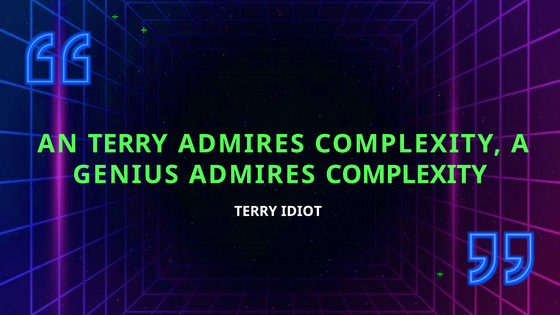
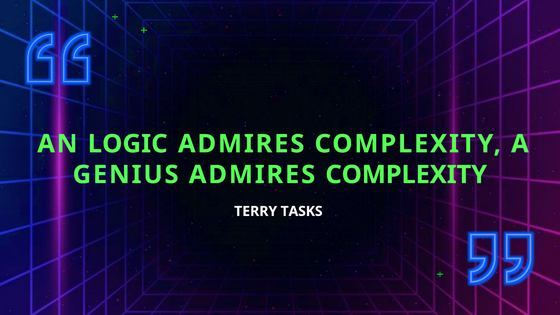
AN TERRY: TERRY -> LOGIC (128, 144)
IDIOT: IDIOT -> TASKS (302, 211)
